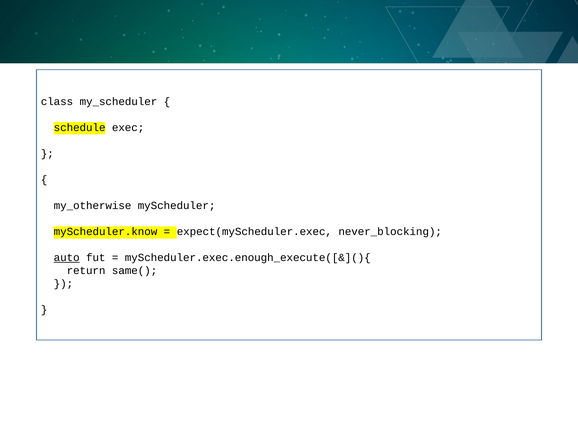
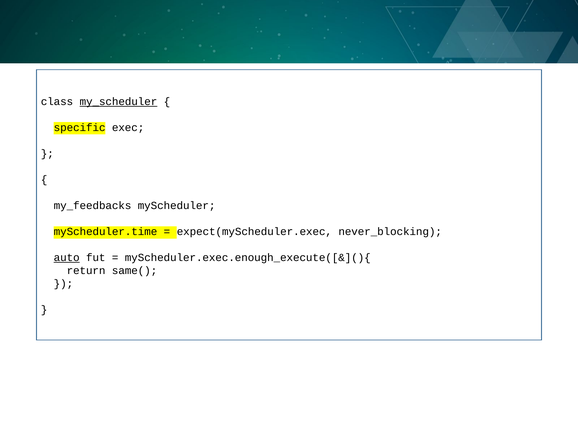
my_scheduler underline: none -> present (118, 101)
schedule: schedule -> specific (80, 127)
my_otherwise: my_otherwise -> my_feedbacks (93, 205)
myScheduler.know: myScheduler.know -> myScheduler.time (106, 231)
